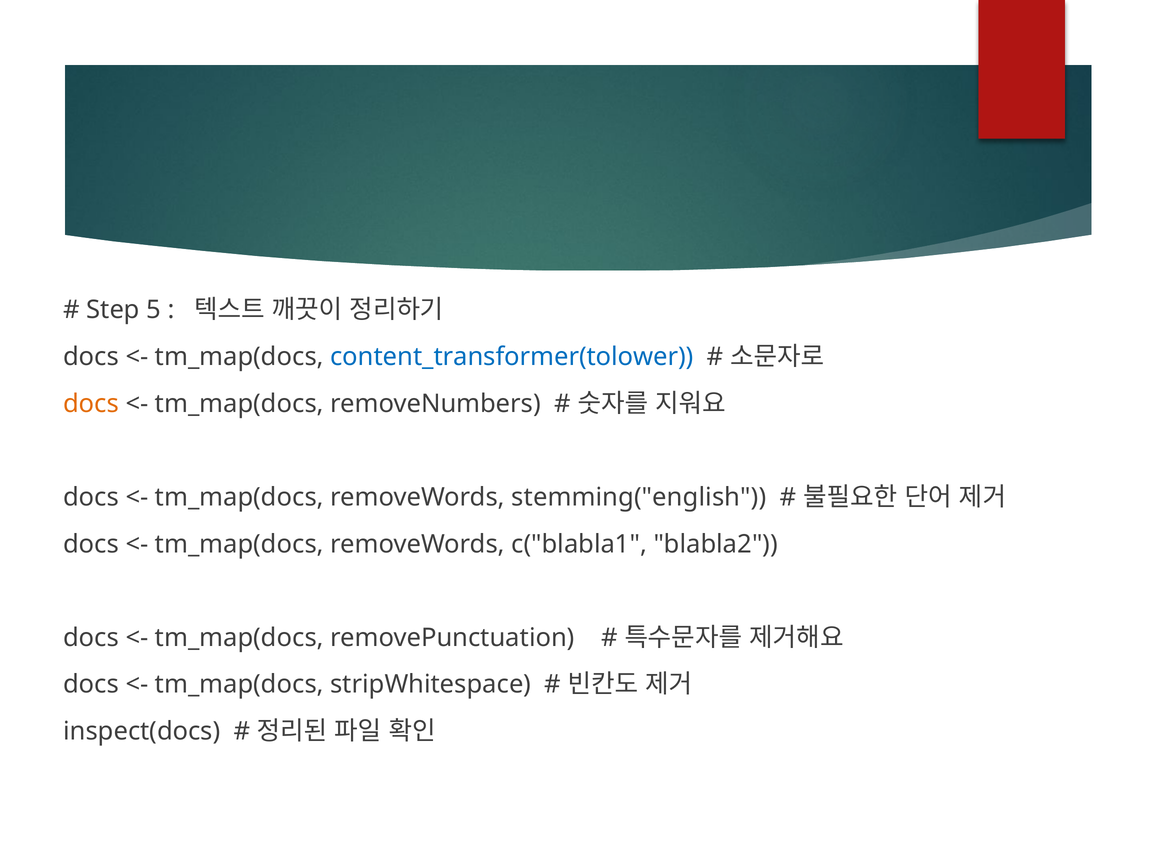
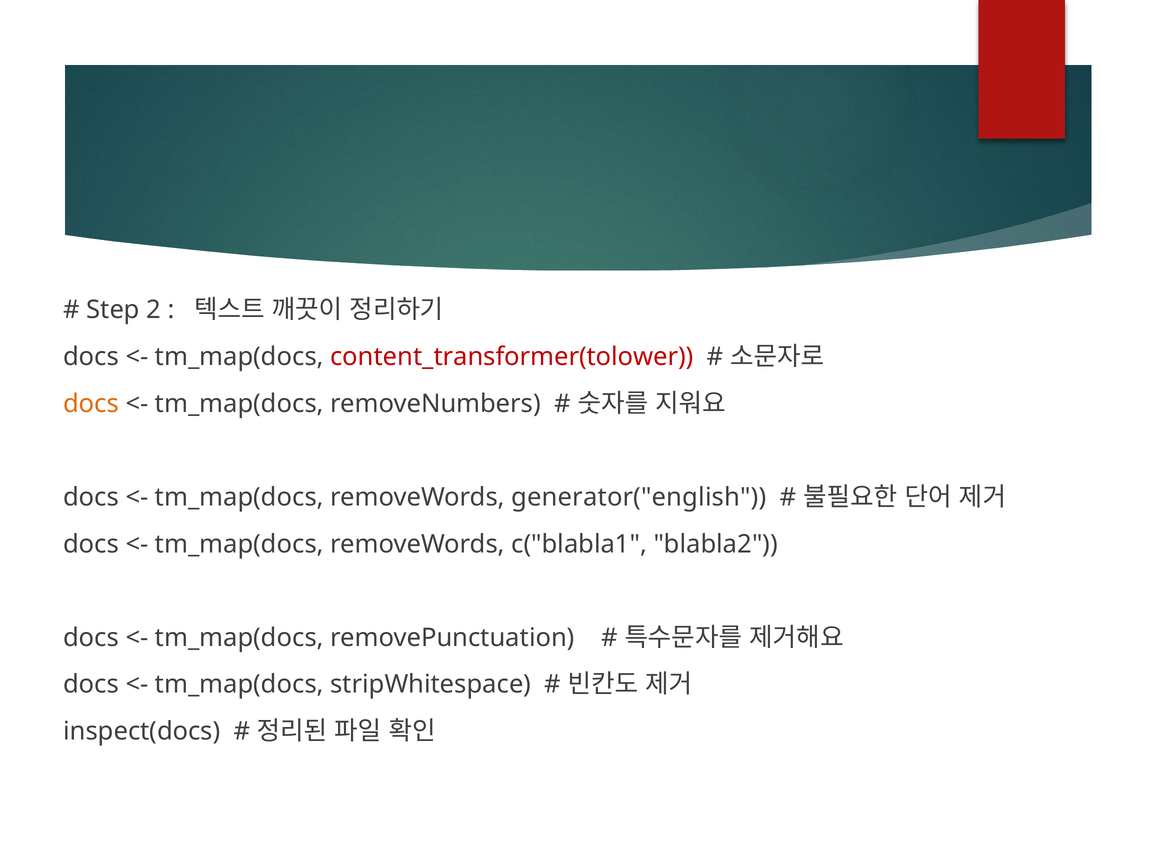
5: 5 -> 2 (154, 310)
content_transformer(tolower colour: blue -> red (512, 357)
stemming("english: stemming("english -> generator("english (639, 497)
